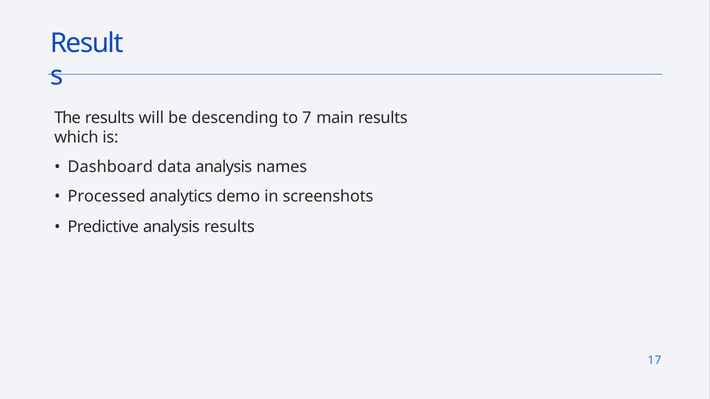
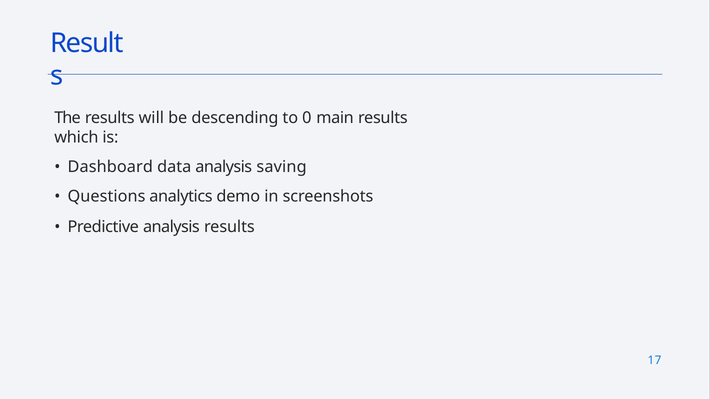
7: 7 -> 0 (307, 118)
names: names -> saving (282, 167)
Processed: Processed -> Questions (107, 197)
